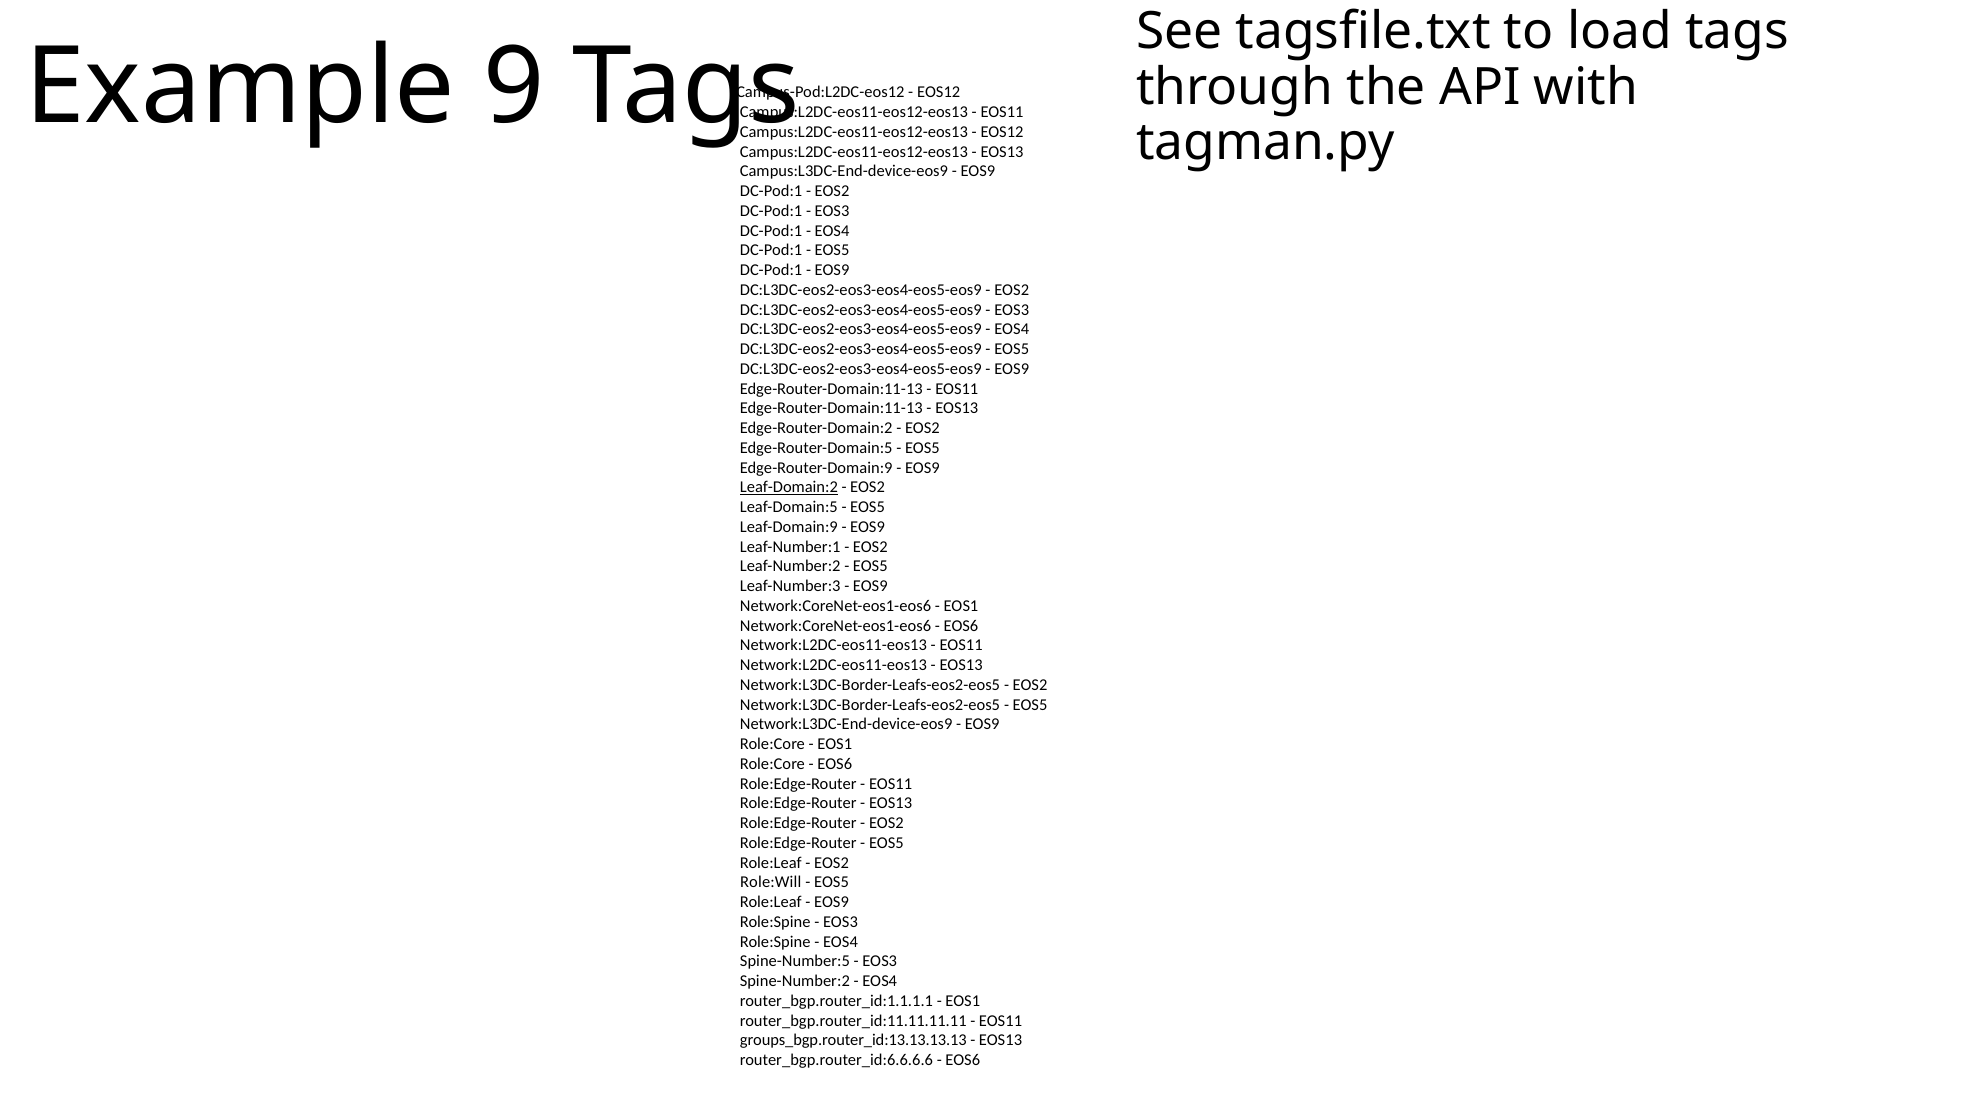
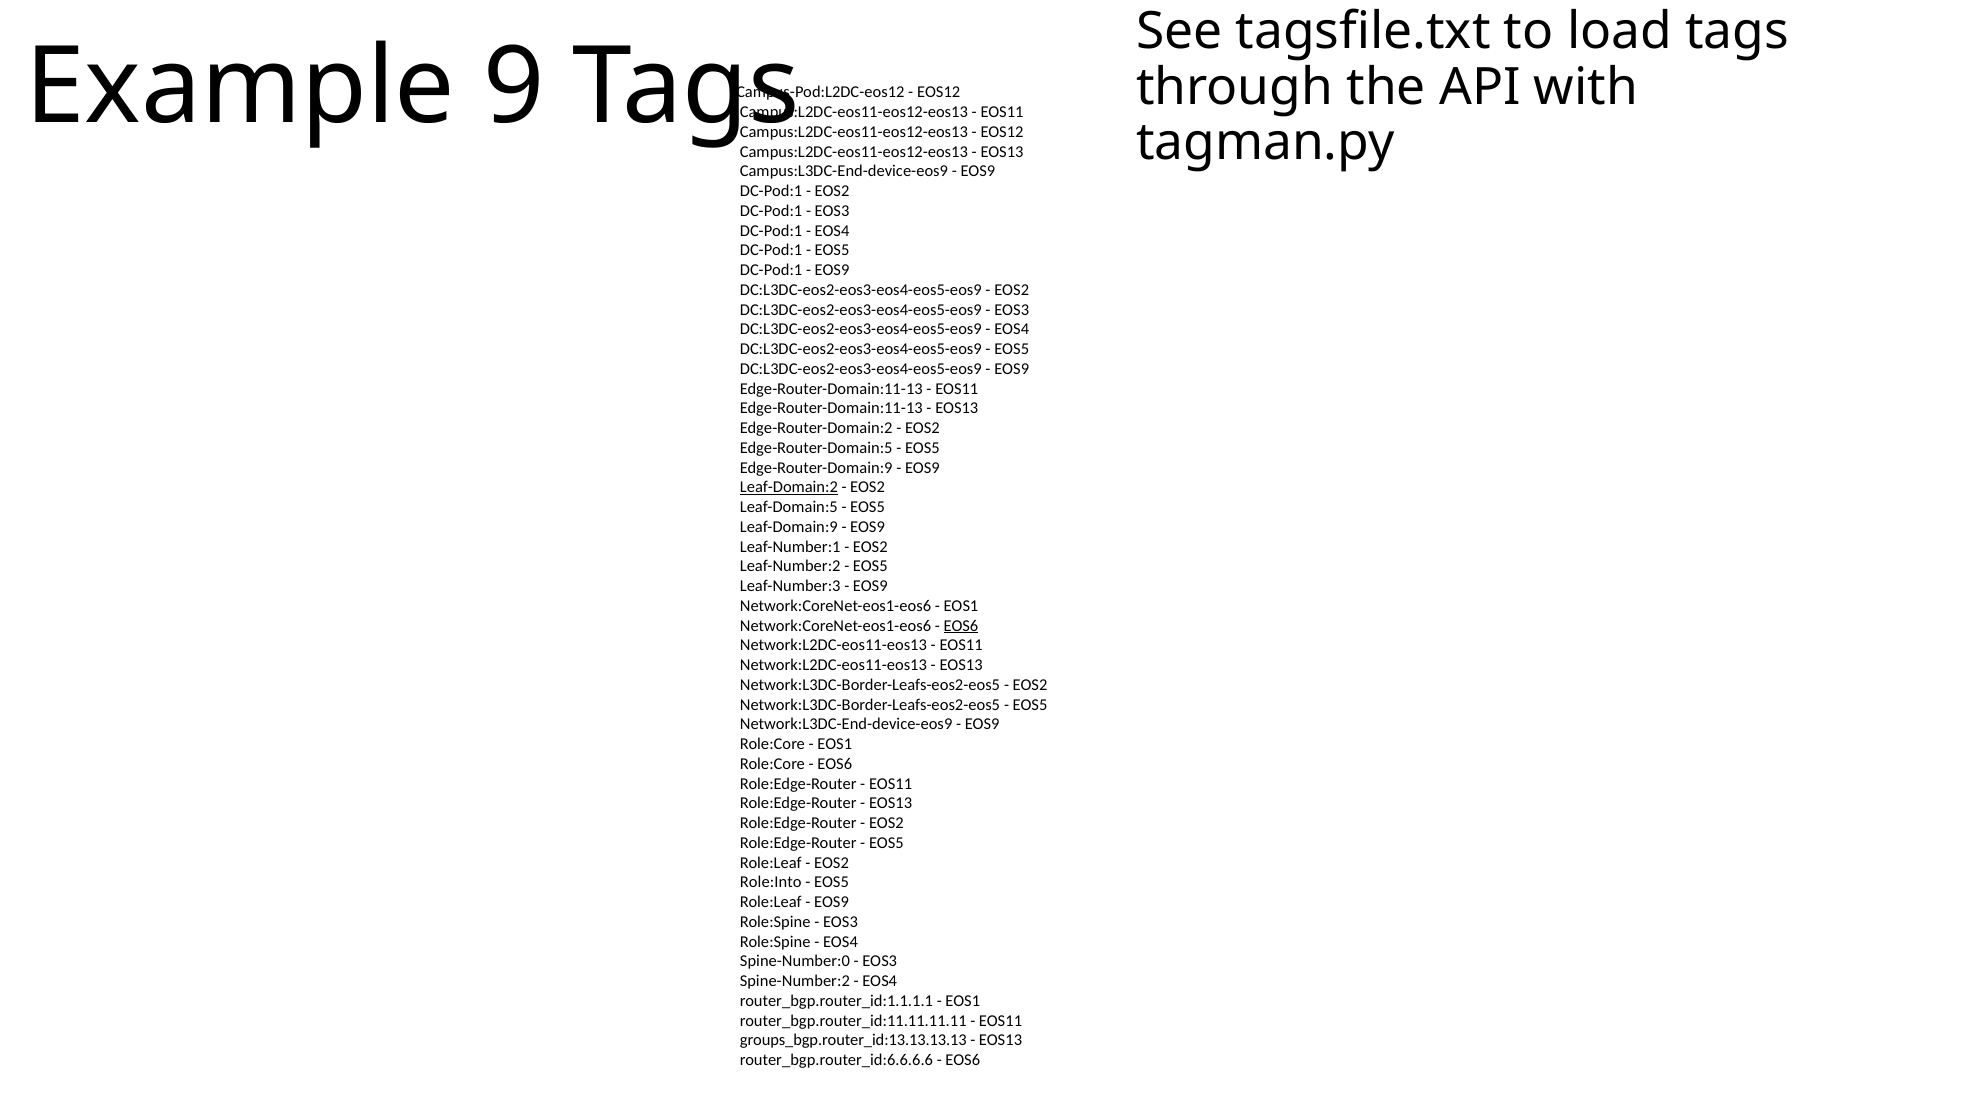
EOS6 underline: none -> present (961, 625)
Role:Will: Role:Will -> Role:Into (771, 882)
Spine-Number:5: Spine-Number:5 -> Spine-Number:0 (795, 961)
